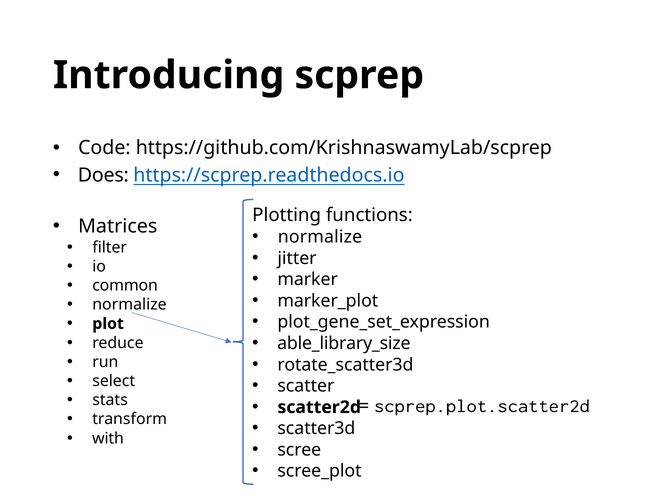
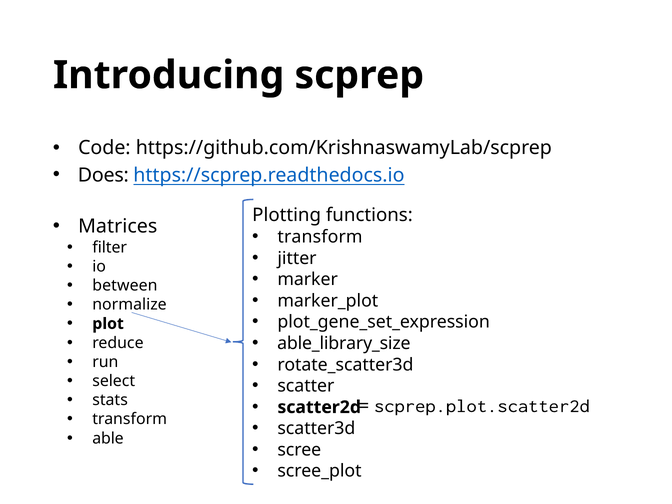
normalize: normalize -> transform (320, 237)
common: common -> between (125, 285)
with: with -> able (108, 438)
